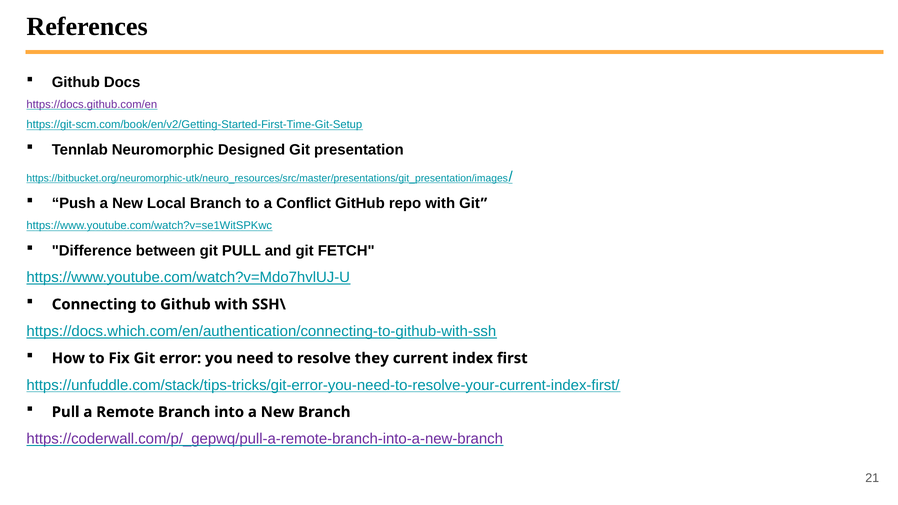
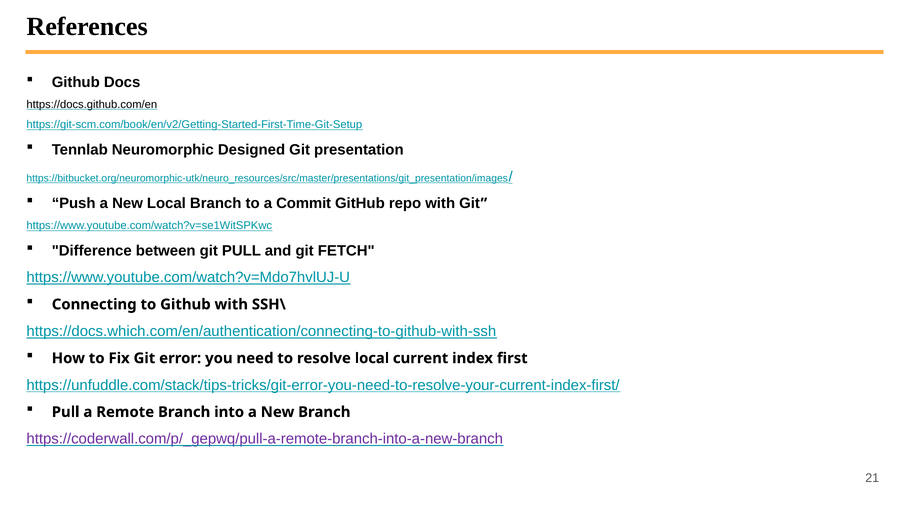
https://docs.github.com/en colour: purple -> black (92, 105)
Conflict: Conflict -> Commit (304, 204)
resolve they: they -> local (372, 358)
